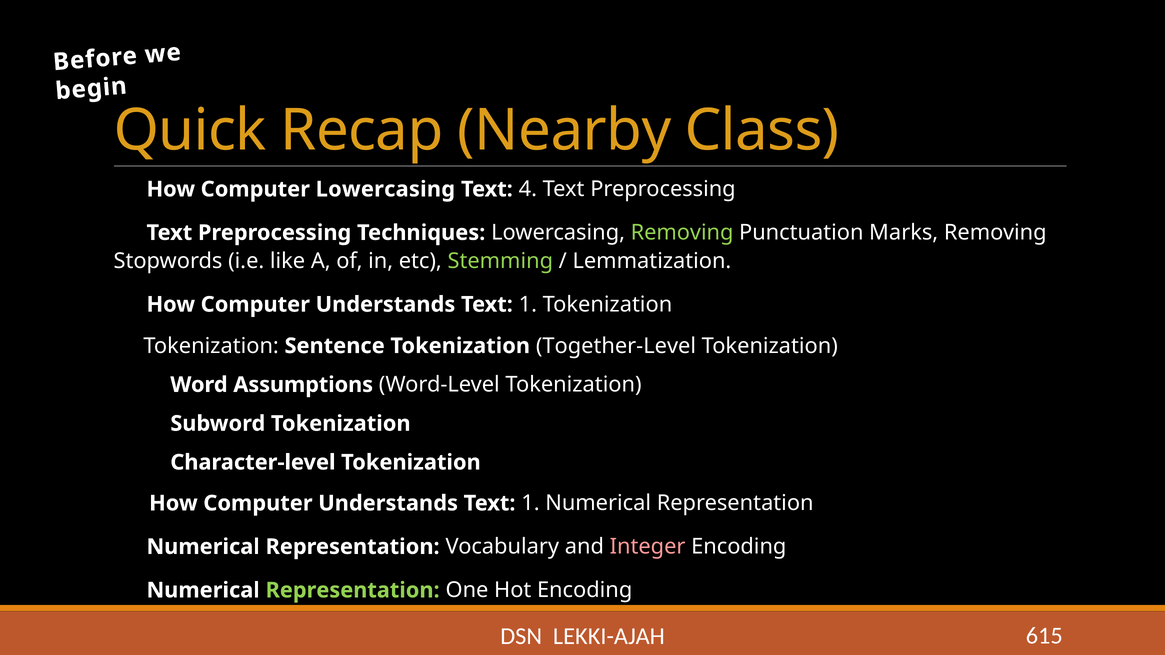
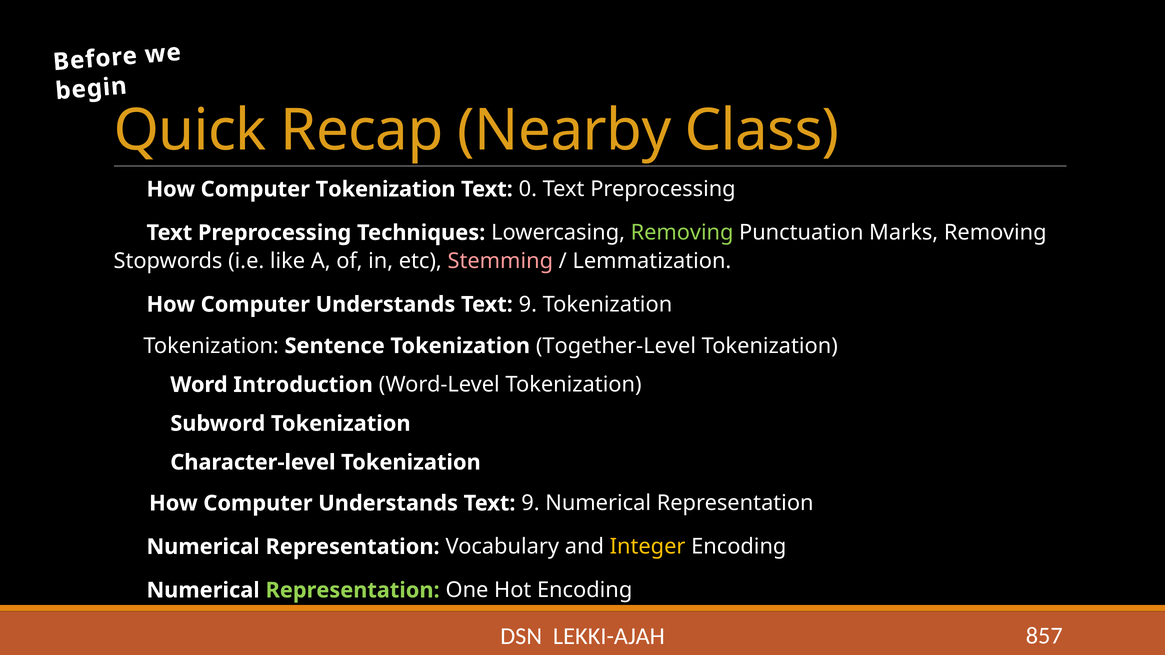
4: 4 -> 0 (528, 189)
Computer Lowercasing: Lowercasing -> Tokenization (386, 189)
Stemming colour: light green -> pink (500, 261)
3️⃣ 1: 1 -> 9 (528, 305)
Assumptions: Assumptions -> Introduction (303, 385)
5️⃣ 1: 1 -> 9 (530, 503)
Integer colour: pink -> yellow (648, 547)
615: 615 -> 857 (1044, 636)
